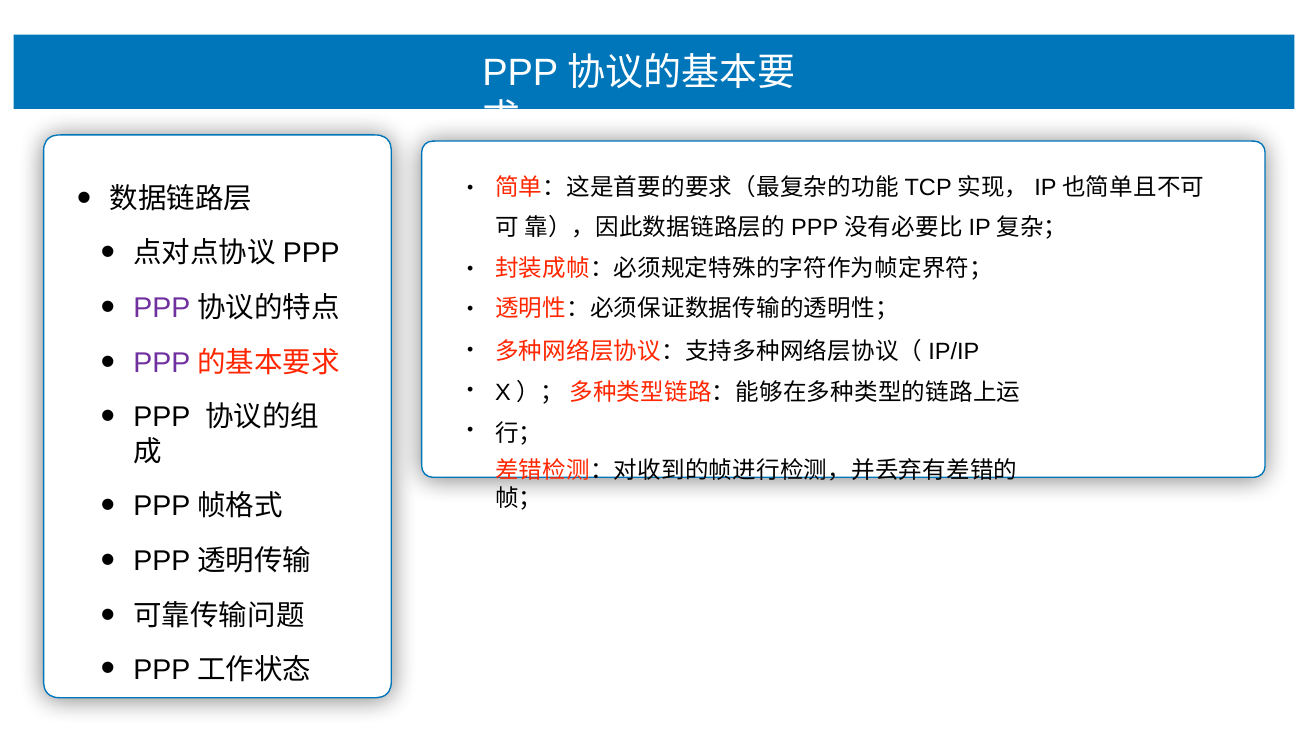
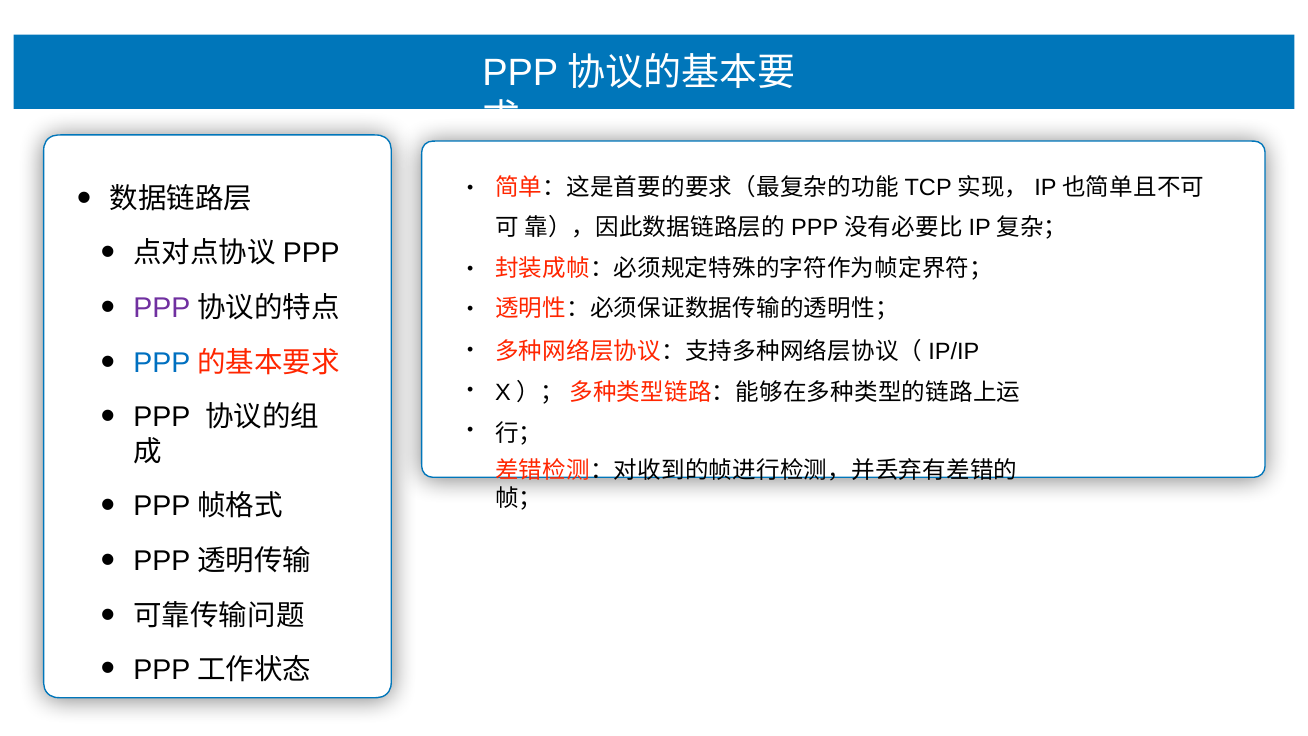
PPP colour: purple -> blue (162, 363)
